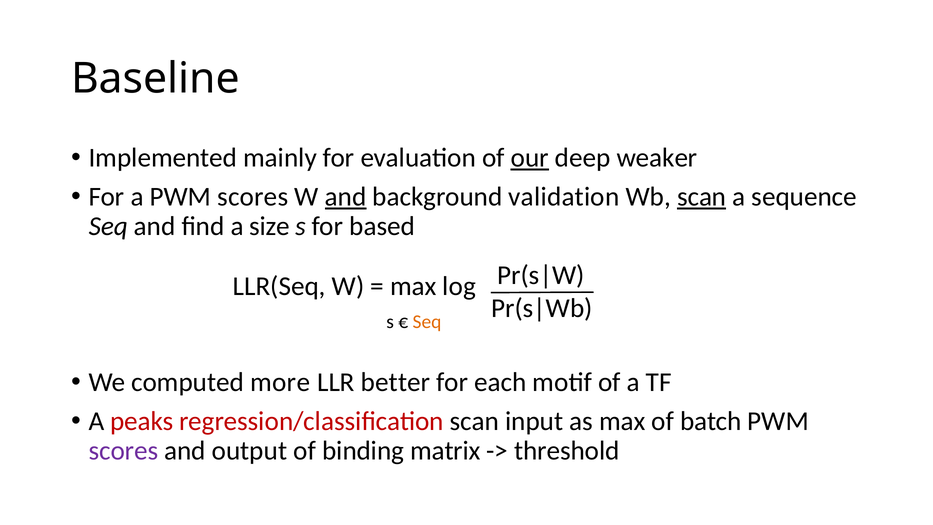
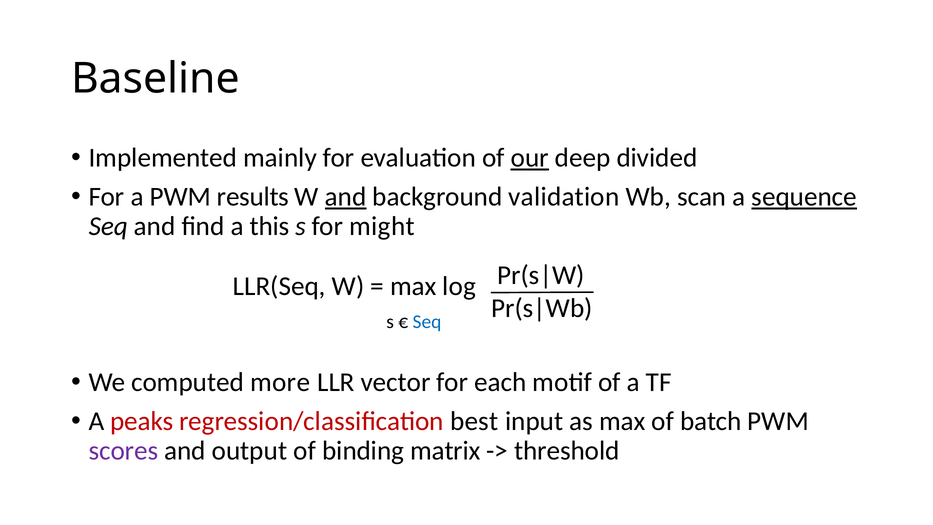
weaker: weaker -> divided (657, 158)
a PWM scores: scores -> results (253, 197)
scan underline: present -> none (702, 197)
sequence underline: none -> present (804, 197)
size: size -> this (269, 226)
based: based -> might (382, 226)
Seq colour: orange -> blue (427, 322)
better: better -> vector (396, 382)
regression/classification scan: scan -> best (474, 421)
